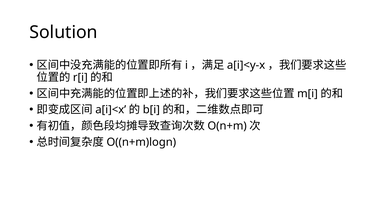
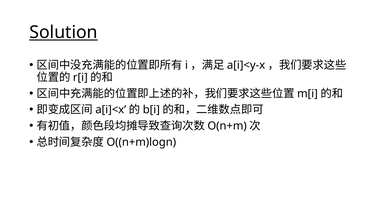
Solution underline: none -> present (63, 32)
